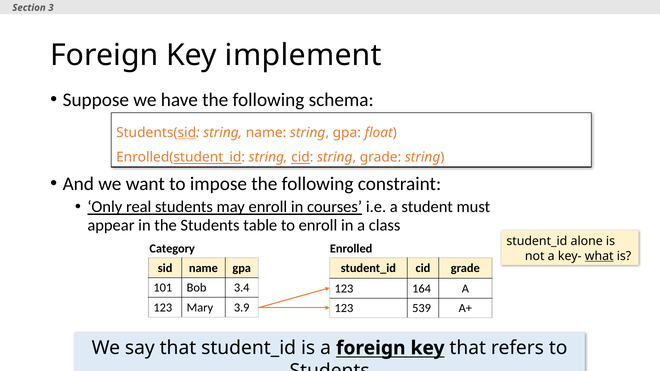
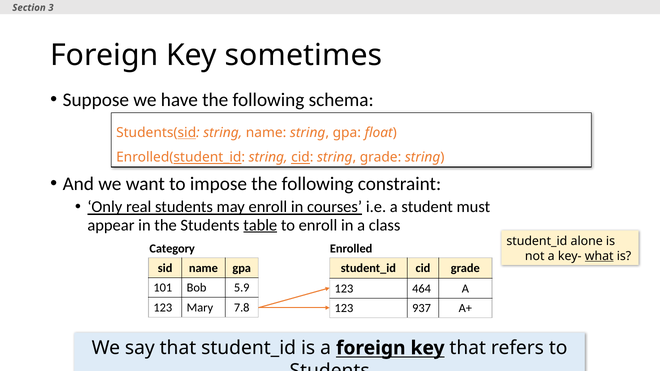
implement: implement -> sometimes (304, 55)
table underline: none -> present (260, 225)
3.4: 3.4 -> 5.9 (242, 288)
164: 164 -> 464 (422, 289)
3.9: 3.9 -> 7.8 (242, 308)
539: 539 -> 937 (422, 309)
